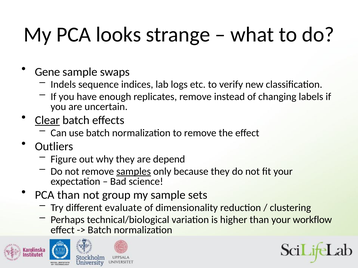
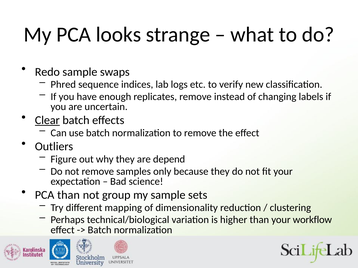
Gene: Gene -> Redo (47, 72)
Indels: Indels -> Phred (63, 85)
samples underline: present -> none (134, 172)
evaluate: evaluate -> mapping (123, 208)
